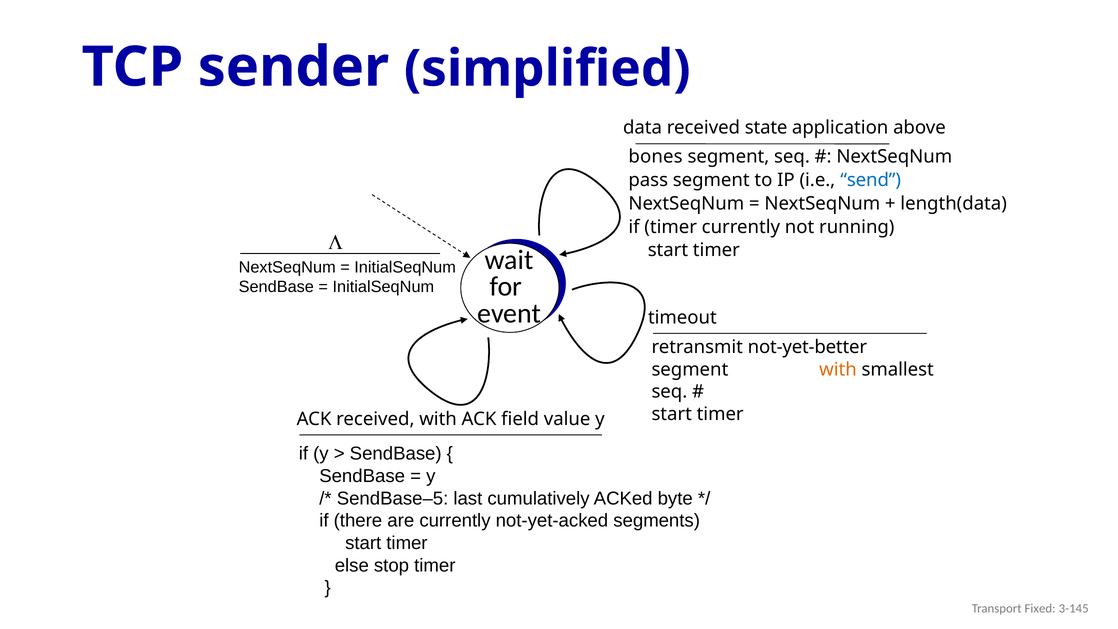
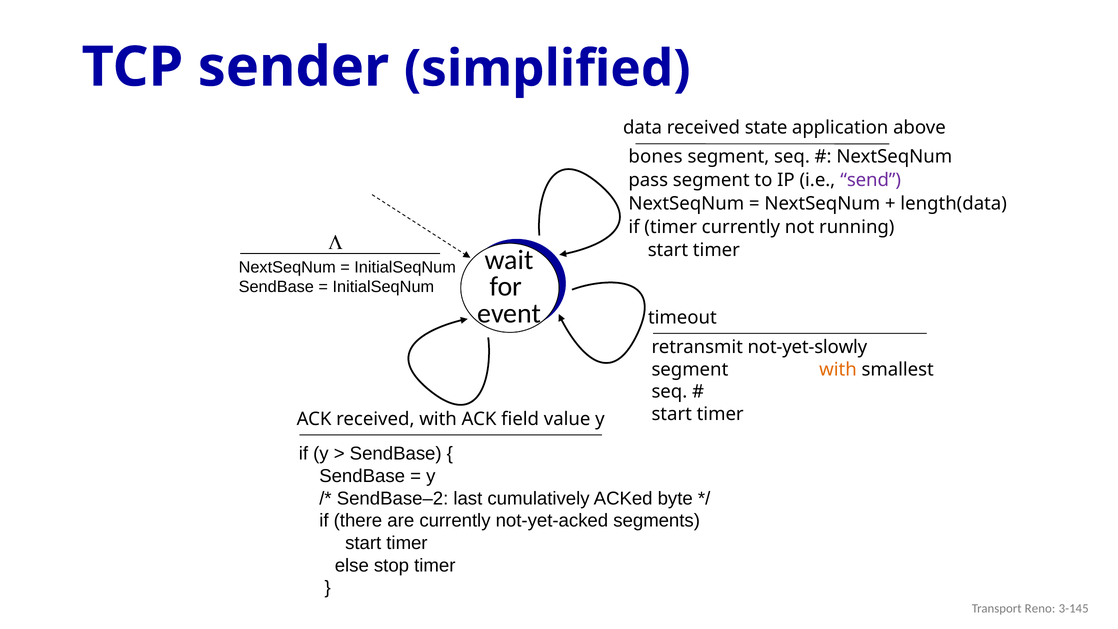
send colour: blue -> purple (871, 180)
not-yet-better: not-yet-better -> not-yet-slowly (807, 347)
SendBase–5: SendBase–5 -> SendBase–2 (393, 498)
Fixed: Fixed -> Reno (1040, 608)
